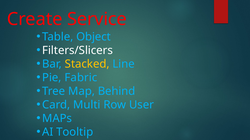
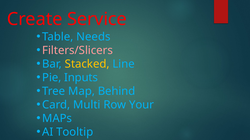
Object: Object -> Needs (93, 37)
Filters/Slicers colour: white -> pink (78, 51)
Fabric: Fabric -> Inputs (81, 78)
User: User -> Your (142, 105)
